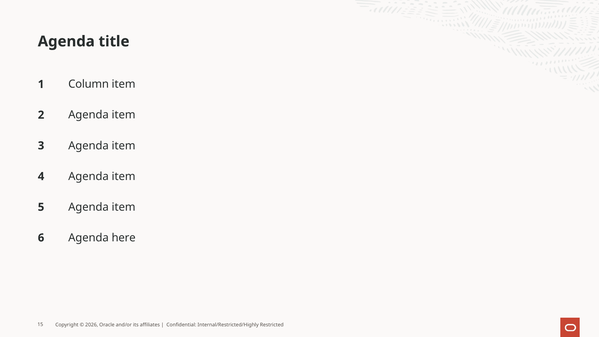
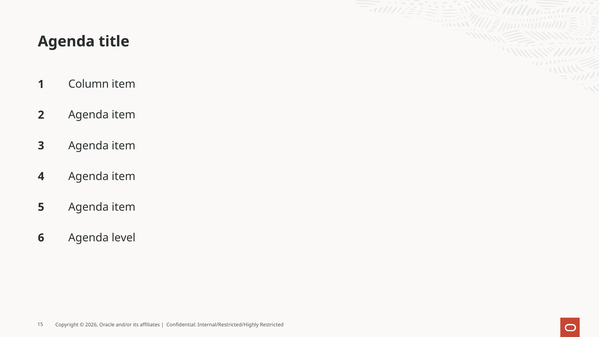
here: here -> level (124, 238)
